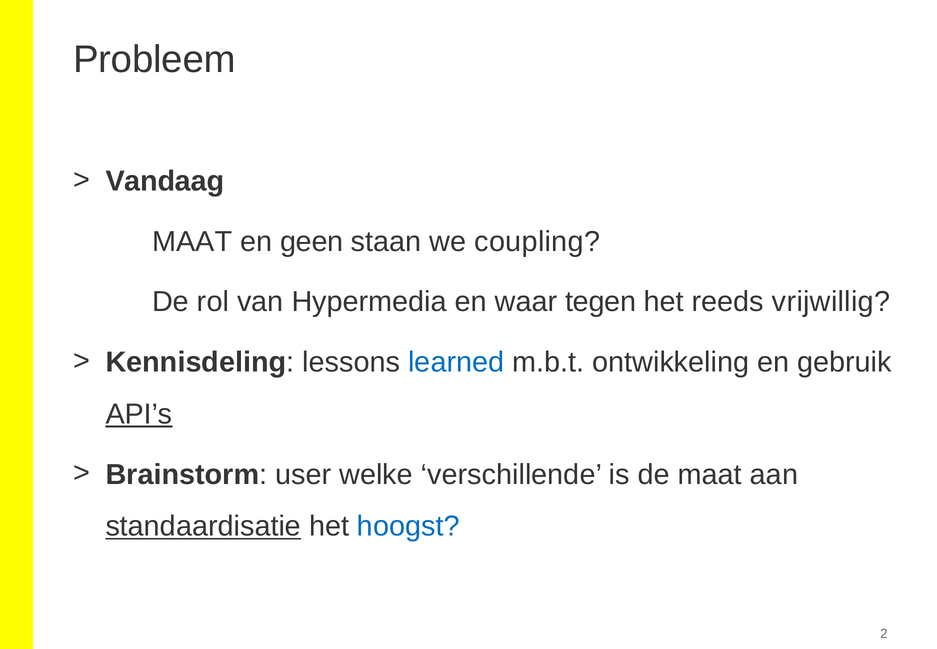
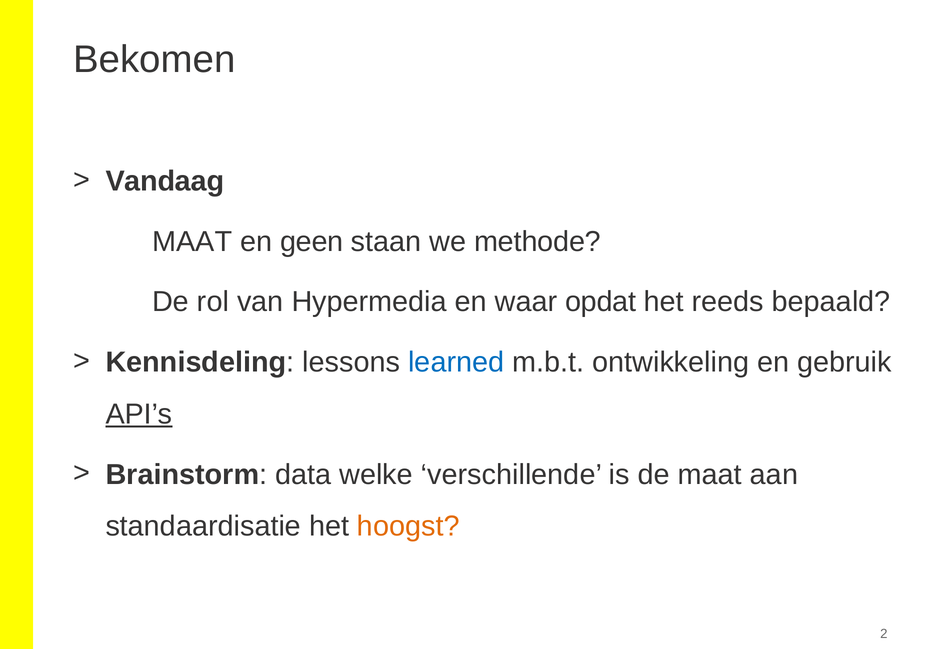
Probleem: Probleem -> Bekomen (154, 59)
coupling: coupling -> methode (537, 241)
tegen: tegen -> opdat (601, 302)
vrijwillig: vrijwillig -> bepaald (831, 302)
user: user -> data (303, 474)
standaardisatie underline: present -> none (203, 526)
hoogst colour: blue -> orange (408, 526)
